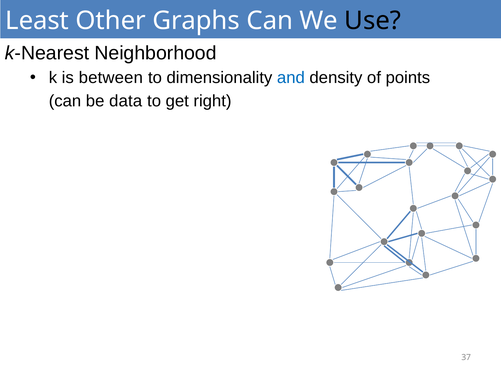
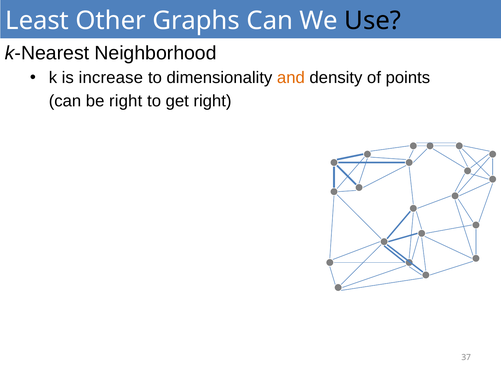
between: between -> increase (111, 78)
and colour: blue -> orange (291, 78)
be data: data -> right (126, 101)
